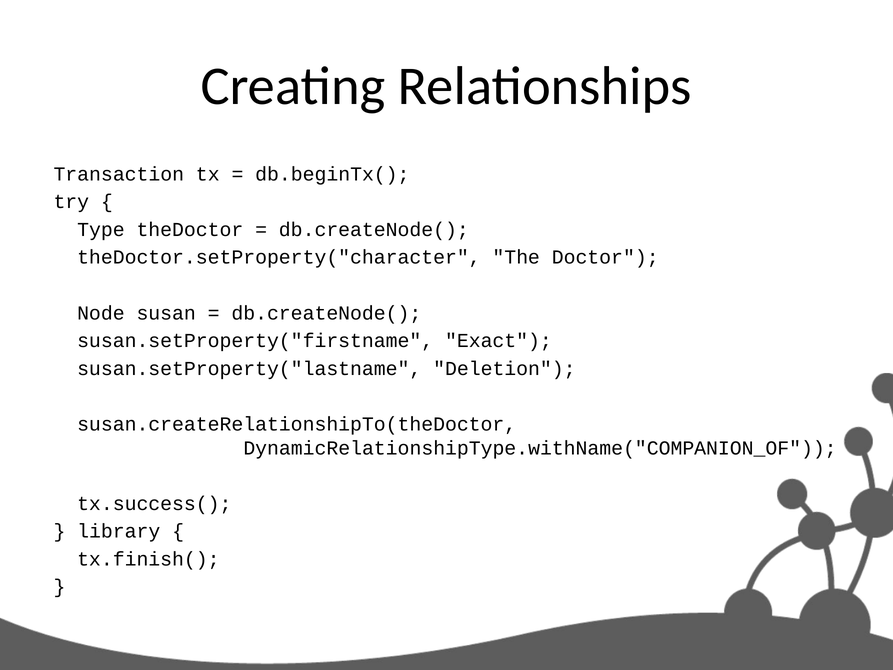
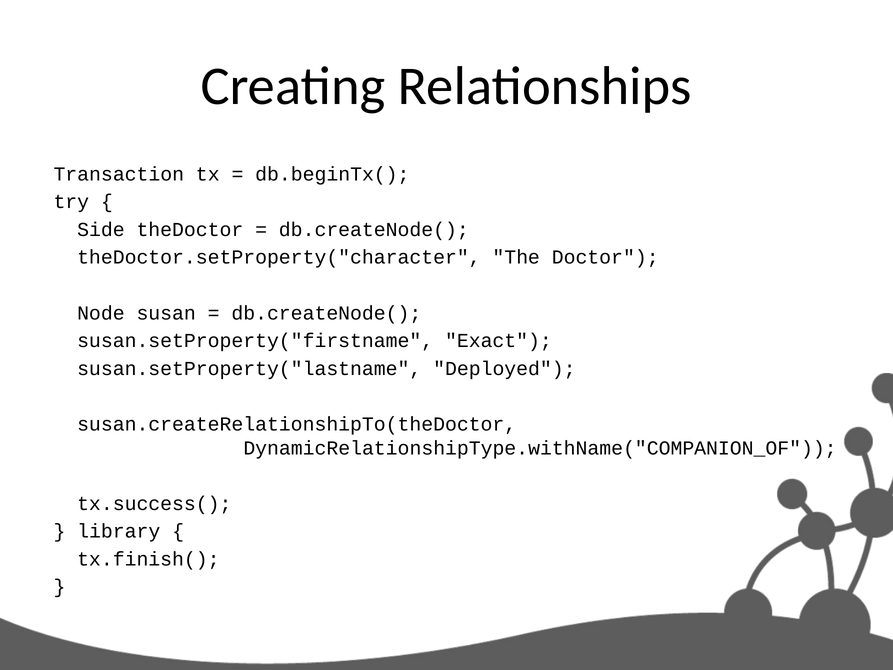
Type: Type -> Side (101, 230)
Deletion: Deletion -> Deployed (504, 368)
